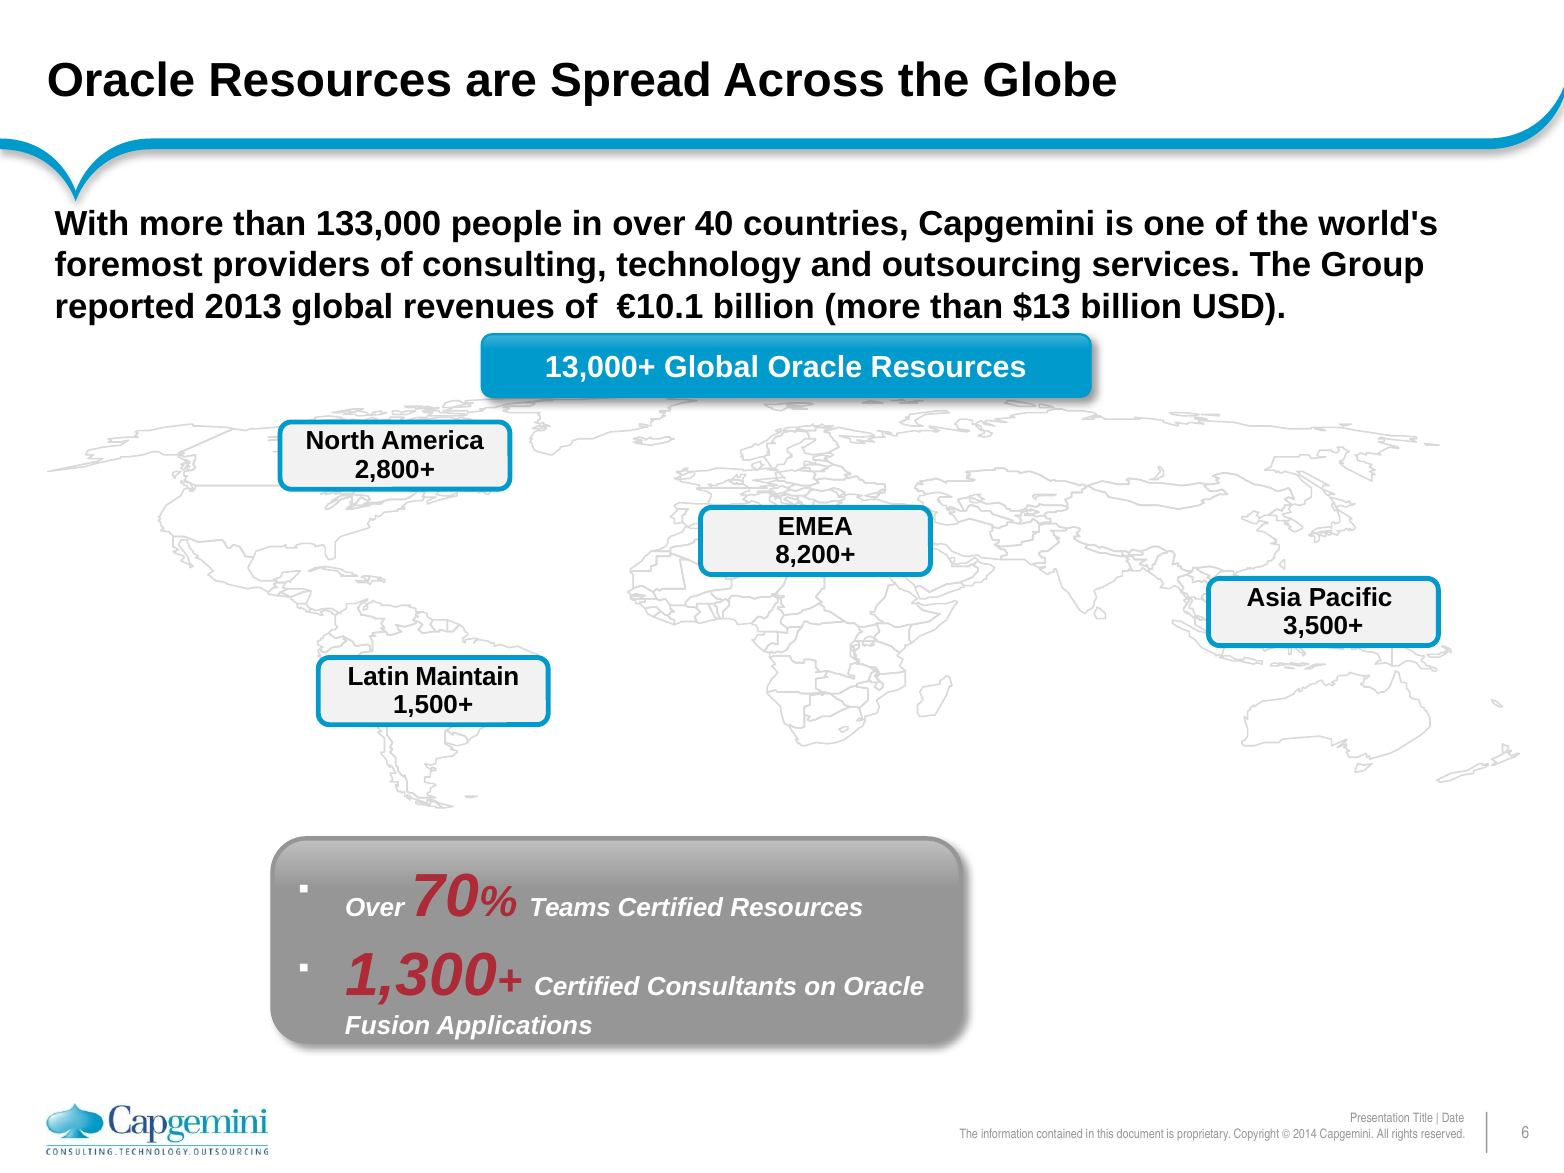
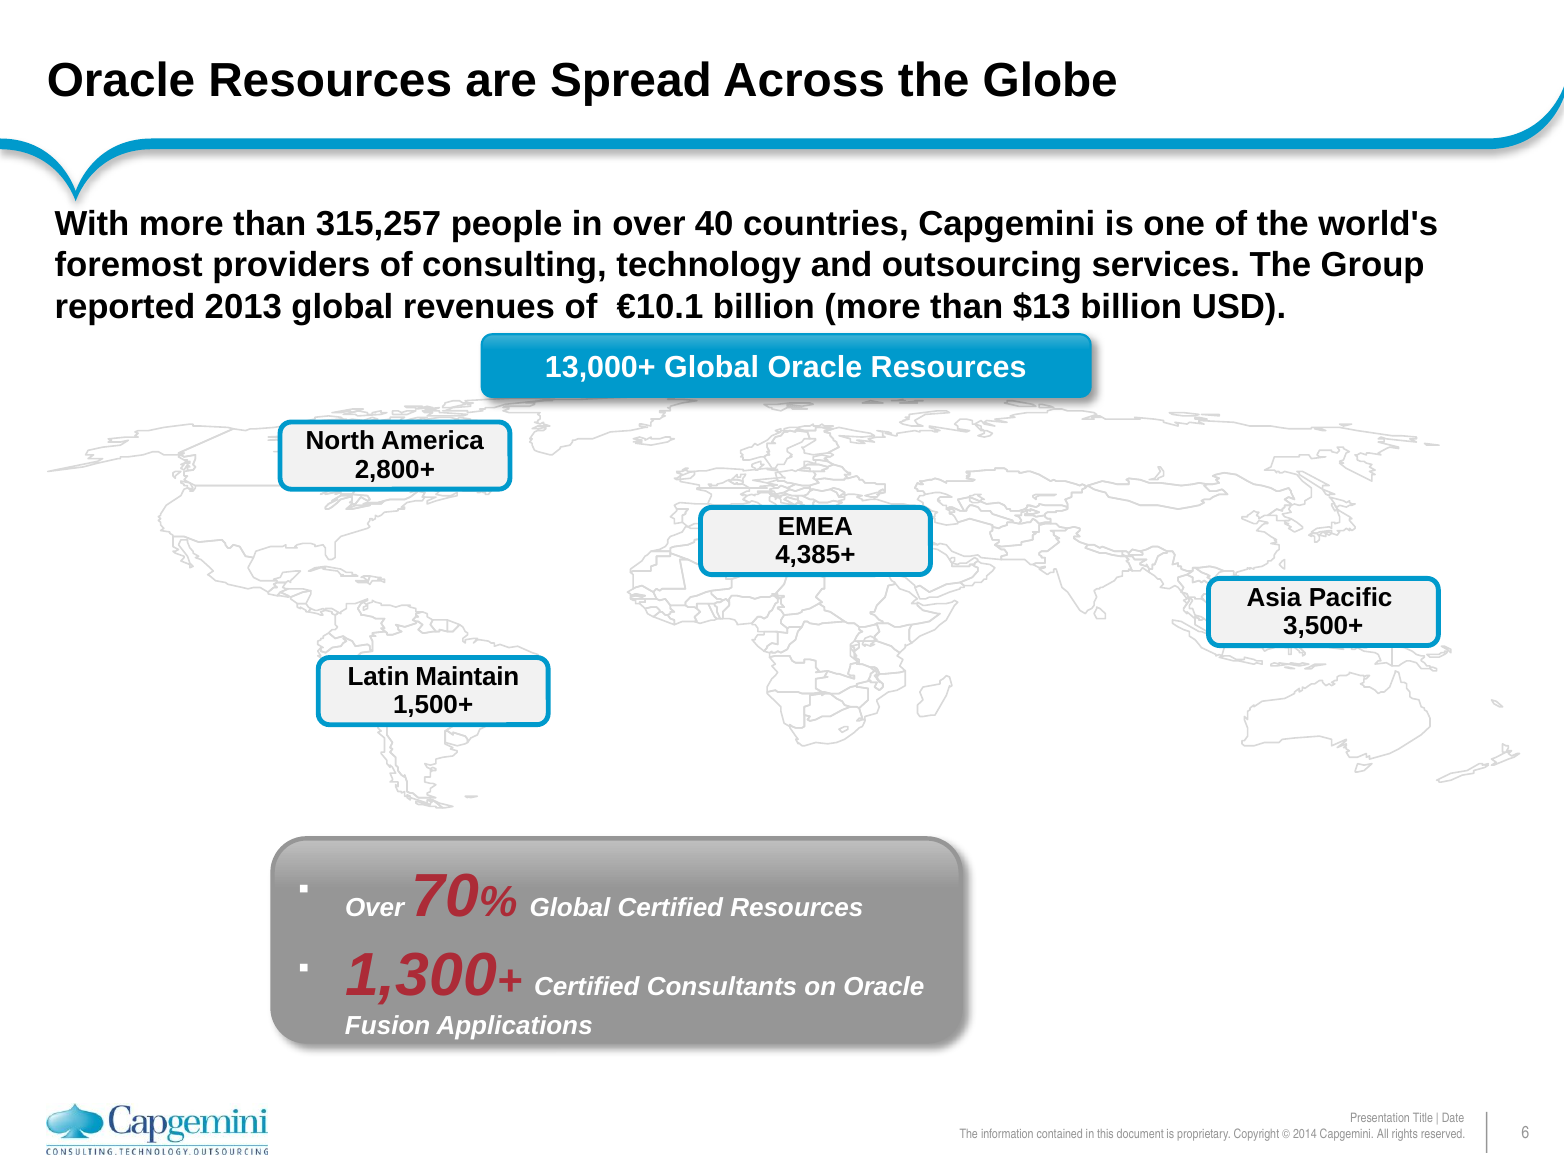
133,000: 133,000 -> 315,257 (379, 224)
8,200+: 8,200+ -> 4,385+ (815, 555)
Teams: Teams -> Global (570, 908)
